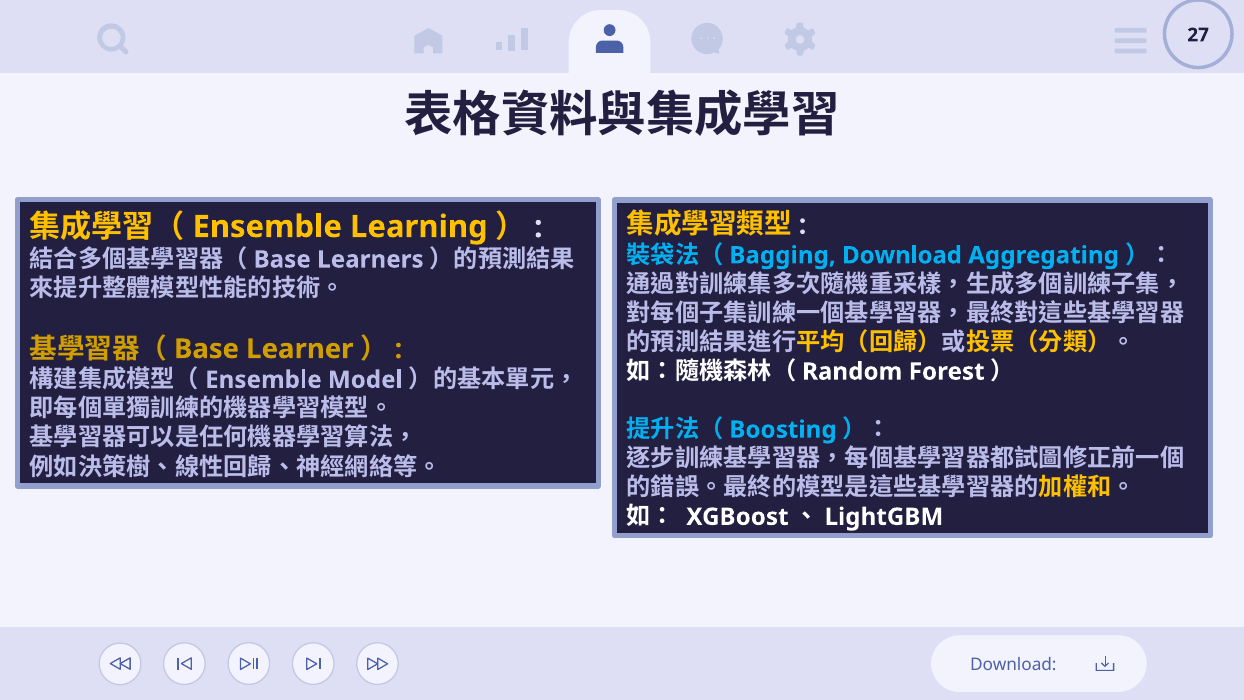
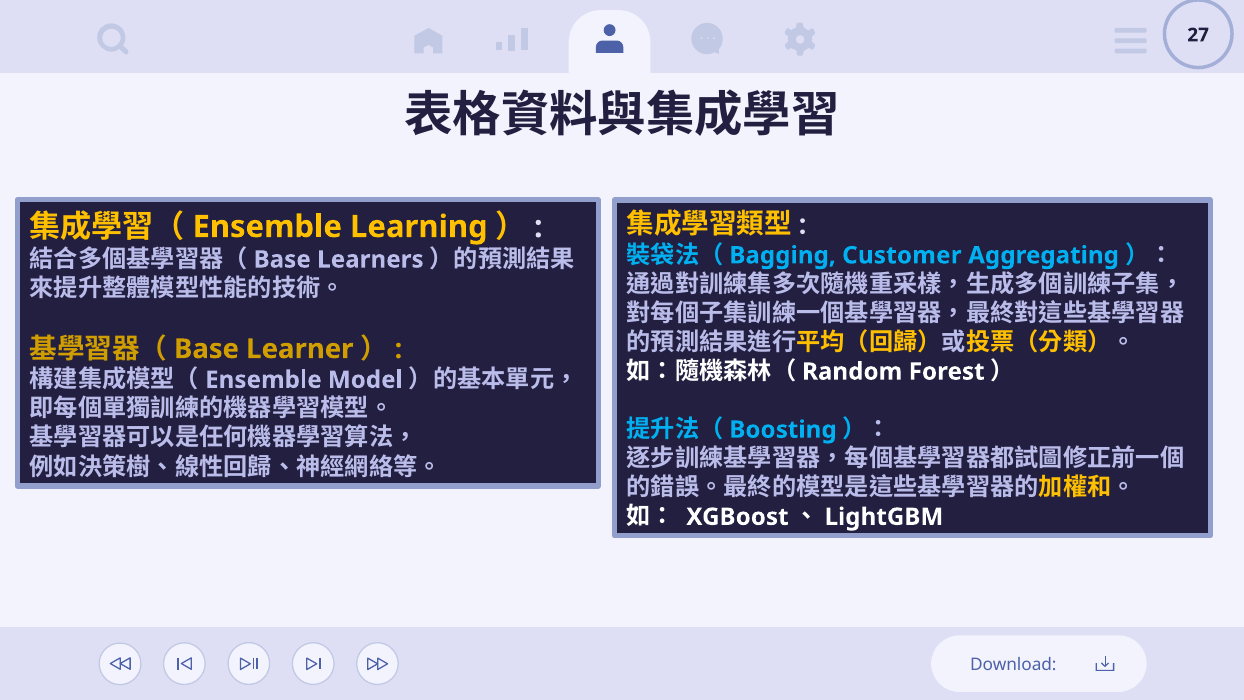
Download: Download -> Customer (902, 255)
